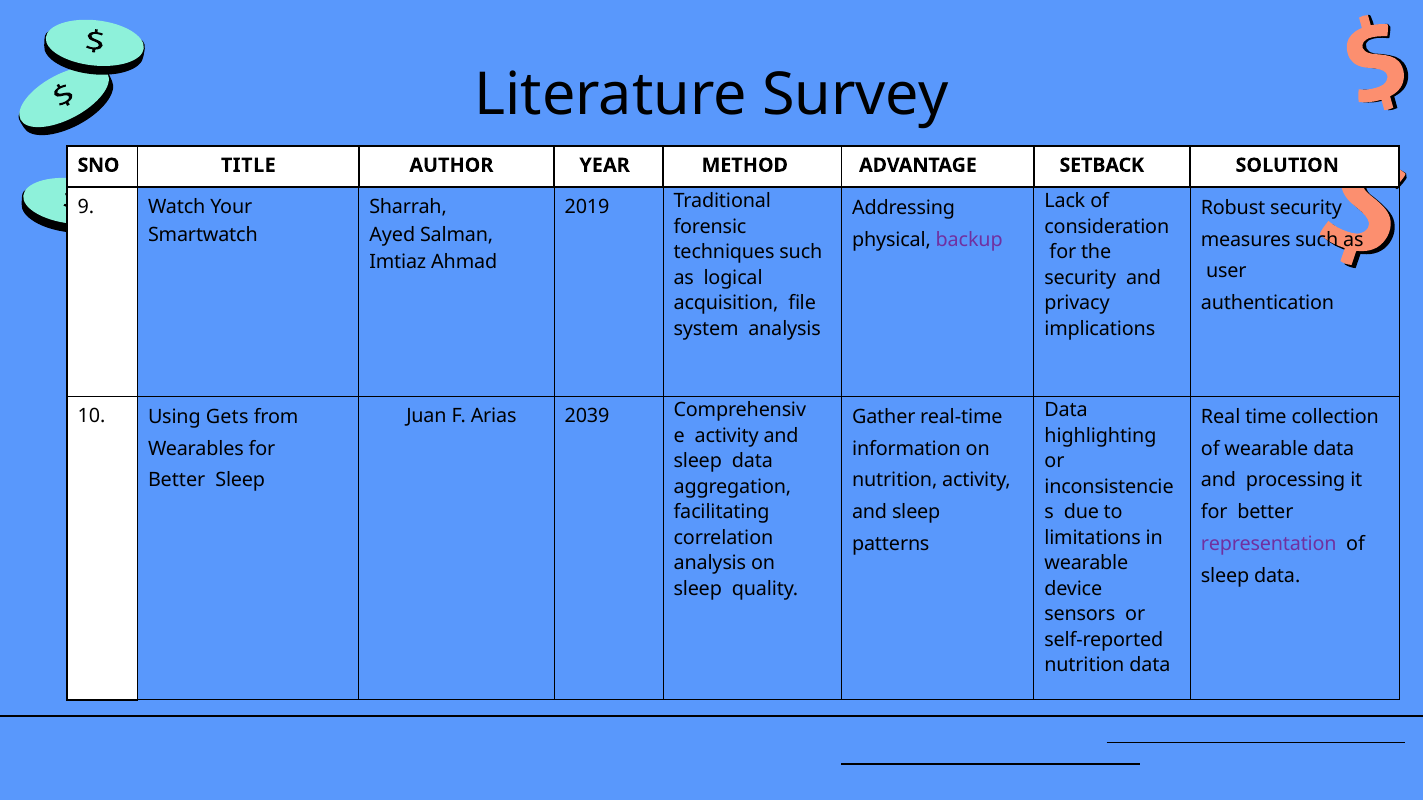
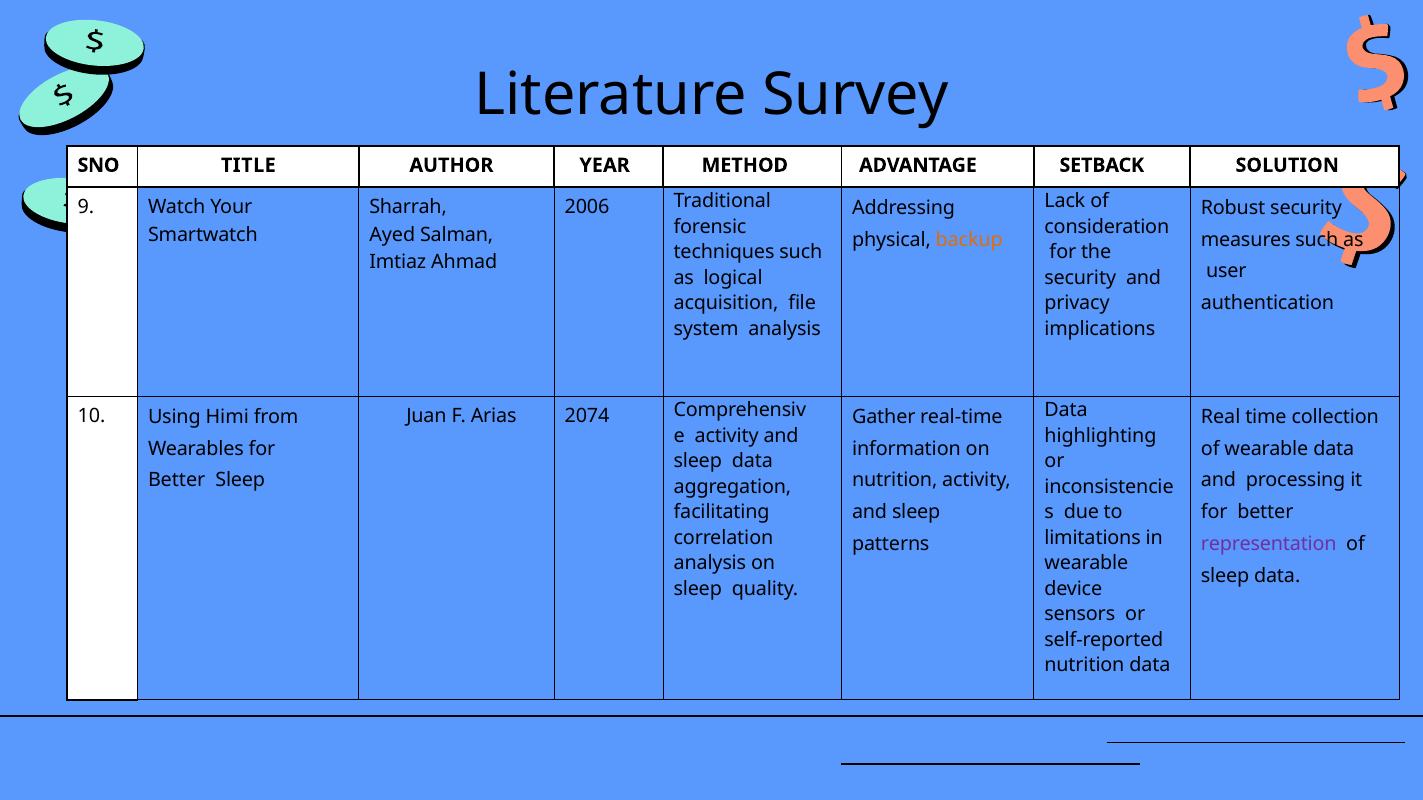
2019: 2019 -> 2006 (587, 207)
backup colour: purple -> orange (969, 240)
Gets: Gets -> Himi (227, 417)
2039: 2039 -> 2074 (587, 416)
